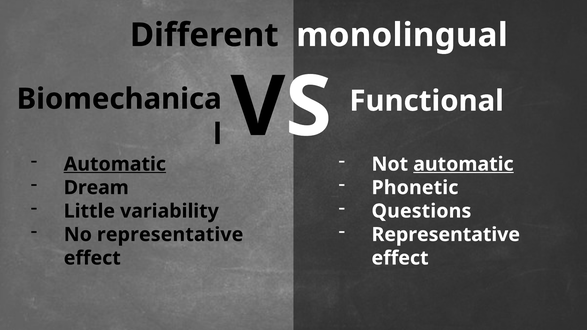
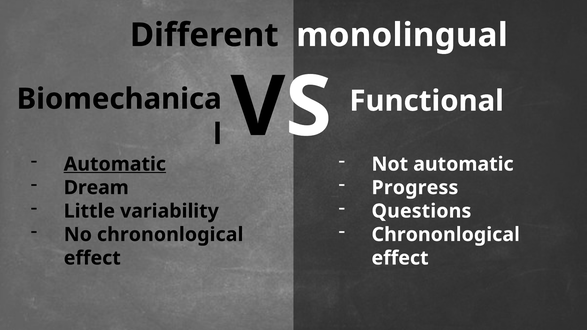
automatic underline: present -> none (463, 164)
Phonetic: Phonetic -> Progress (415, 188)
No representative: representative -> chrononlogical (170, 235)
Representative: Representative -> Chrononlogical (446, 235)
